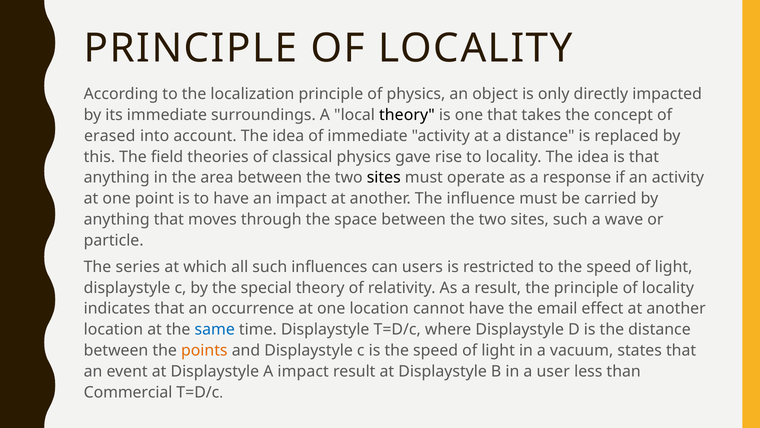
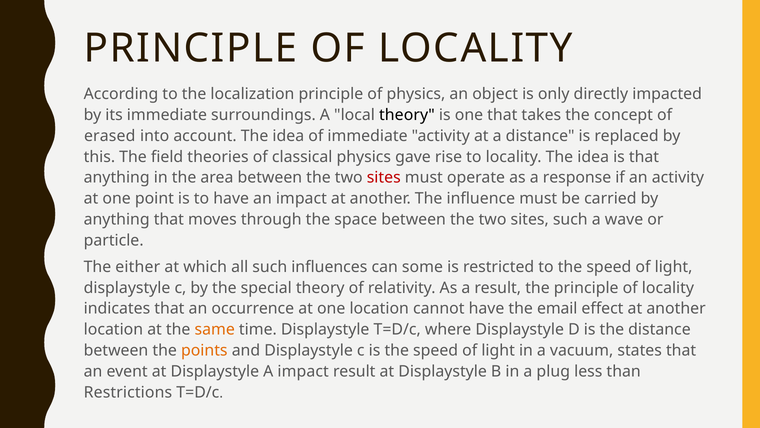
sites colour: black -> red (384, 177)
series: series -> either (138, 267)
users: users -> some (422, 267)
same colour: blue -> orange (215, 329)
user: user -> plug (553, 371)
Commercial: Commercial -> Restrictions (128, 392)
